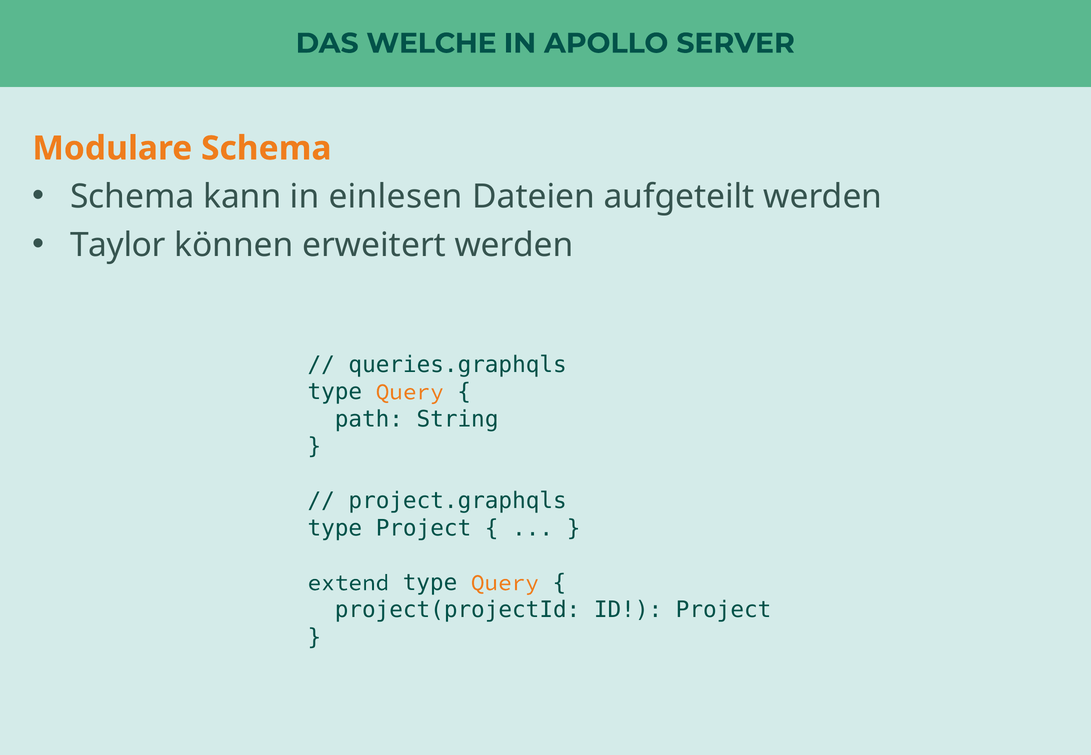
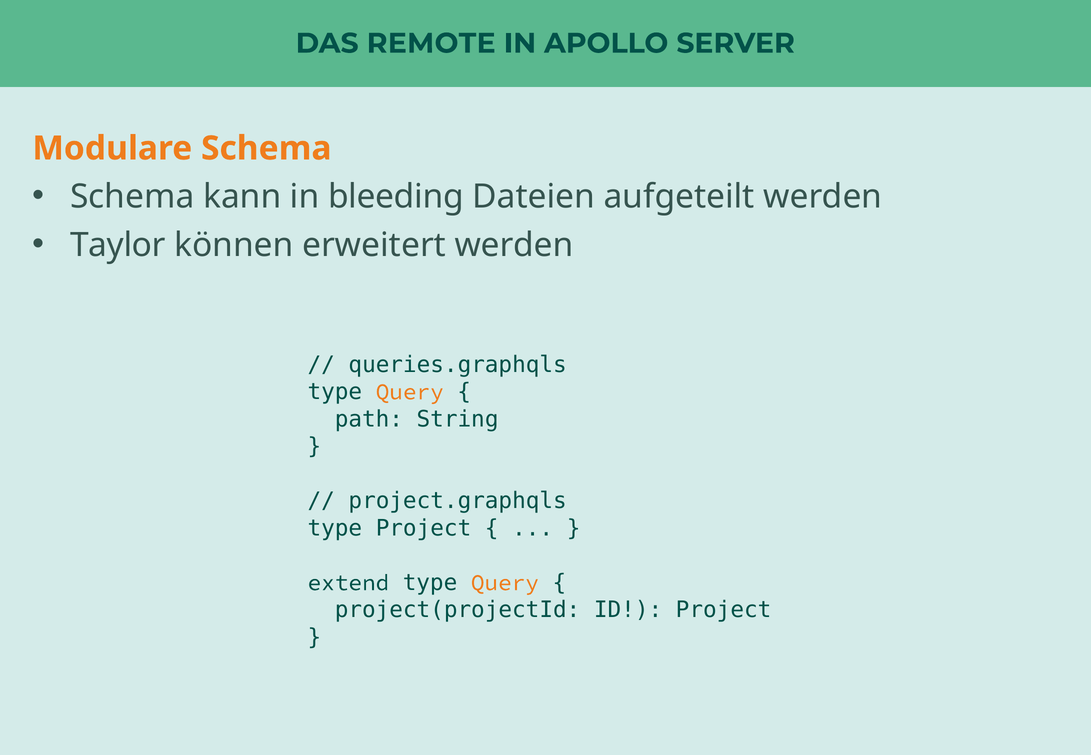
WELCHE: WELCHE -> REMOTE (431, 43)
einlesen: einlesen -> bleeding (396, 197)
